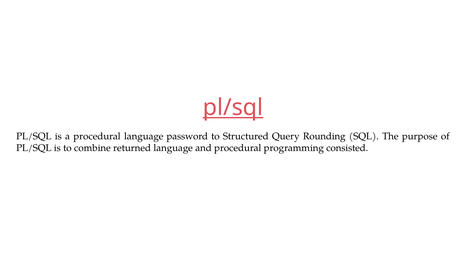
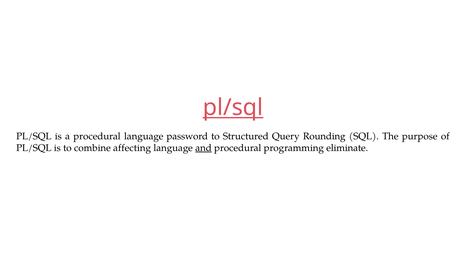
returned: returned -> affecting (132, 148)
and underline: none -> present (203, 148)
consisted: consisted -> eliminate (347, 148)
